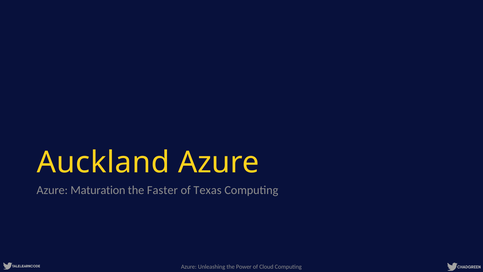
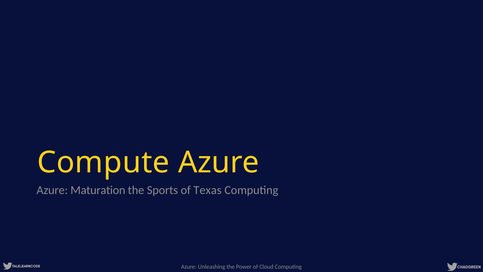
Auckland: Auckland -> Compute (103, 162)
Faster: Faster -> Sports (162, 190)
